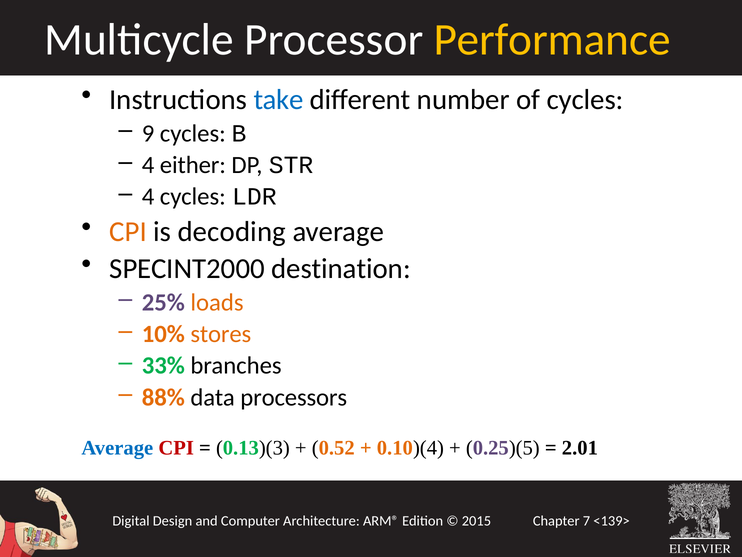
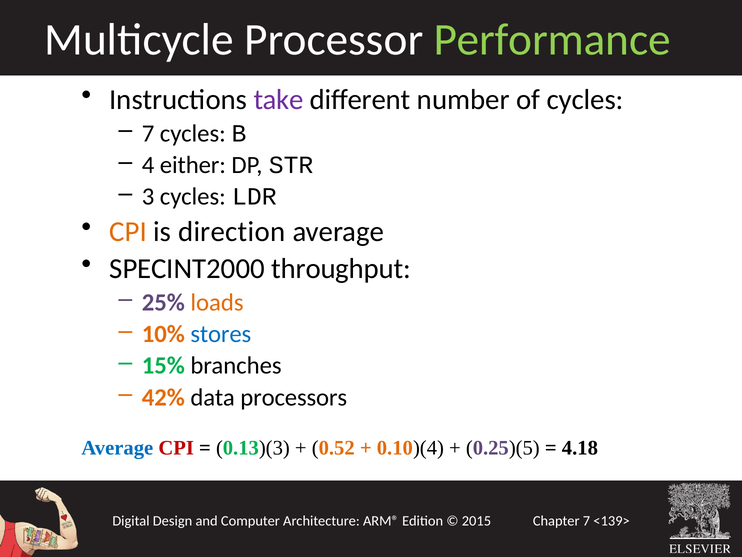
Performance colour: yellow -> light green (552, 40)
take colour: blue -> purple (279, 99)
9: 9 -> 7 (148, 133)
4: 4 -> 3 (148, 197)
decoding: decoding -> direction (232, 231)
destination: destination -> throughput (341, 268)
stores colour: orange -> blue (221, 334)
33%: 33% -> 15% (163, 365)
88%: 88% -> 42% (163, 397)
2.01: 2.01 -> 4.18 (580, 447)
